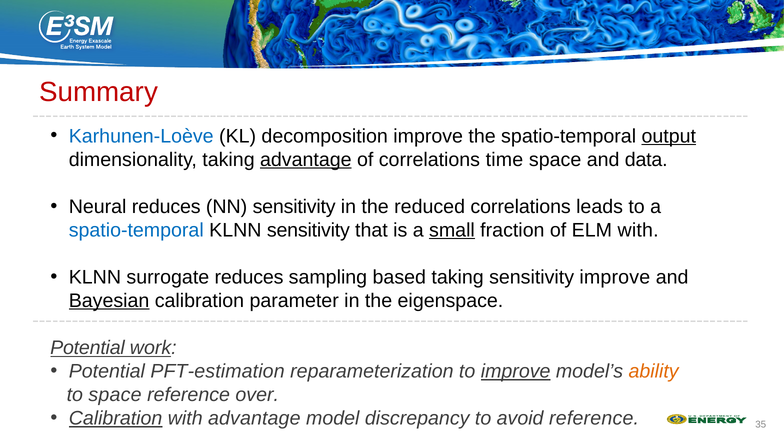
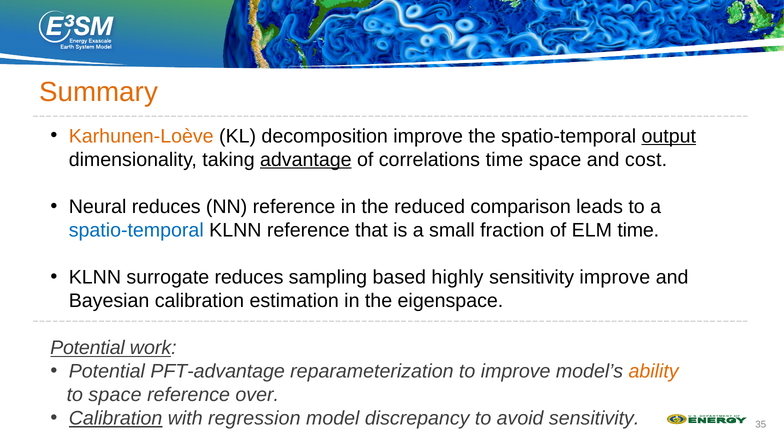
Summary colour: red -> orange (99, 92)
Karhunen-Loève colour: blue -> orange (141, 136)
data: data -> cost (646, 160)
NN sensitivity: sensitivity -> reference (294, 207)
reduced correlations: correlations -> comparison (521, 207)
KLNN sensitivity: sensitivity -> reference (308, 230)
small underline: present -> none (452, 230)
ELM with: with -> time (638, 230)
based taking: taking -> highly (457, 277)
Bayesian underline: present -> none (109, 301)
parameter: parameter -> estimation (294, 301)
PFT-estimation: PFT-estimation -> PFT-advantage (218, 371)
improve underline: present -> none (516, 371)
with advantage: advantage -> regression (254, 418)
avoid reference: reference -> sensitivity (594, 418)
